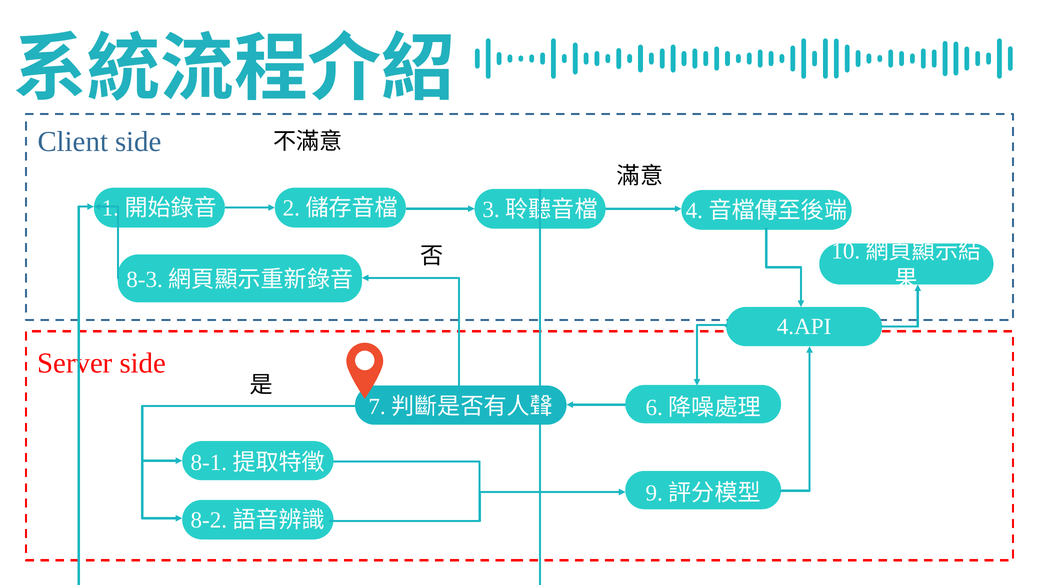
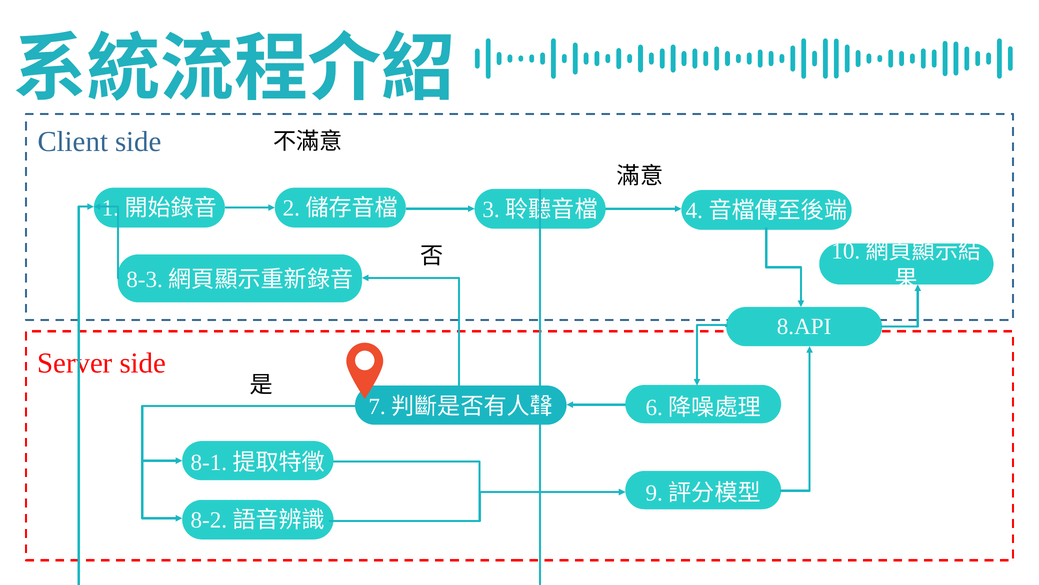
4.API: 4.API -> 8.API (804, 326)
